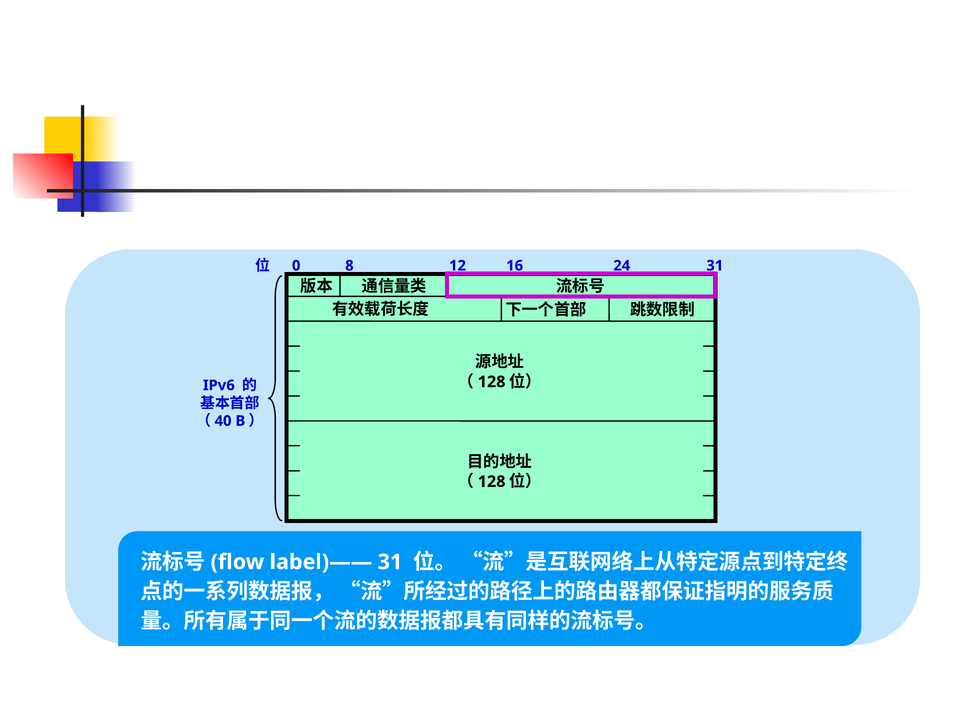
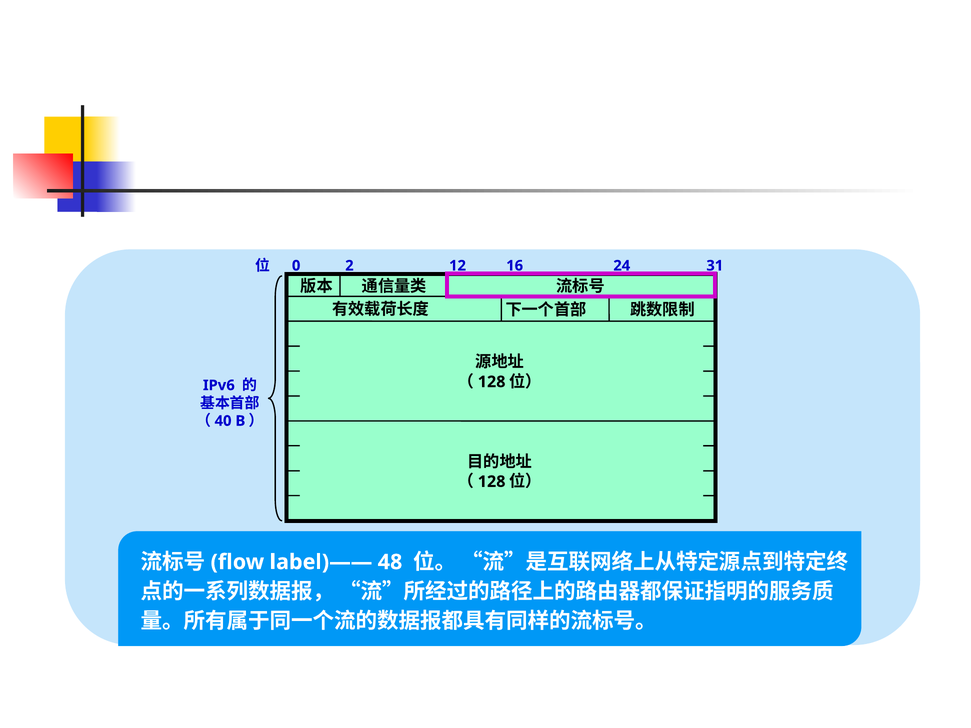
8: 8 -> 2 (349, 266)
label)—— 31: 31 -> 48 (390, 562)
